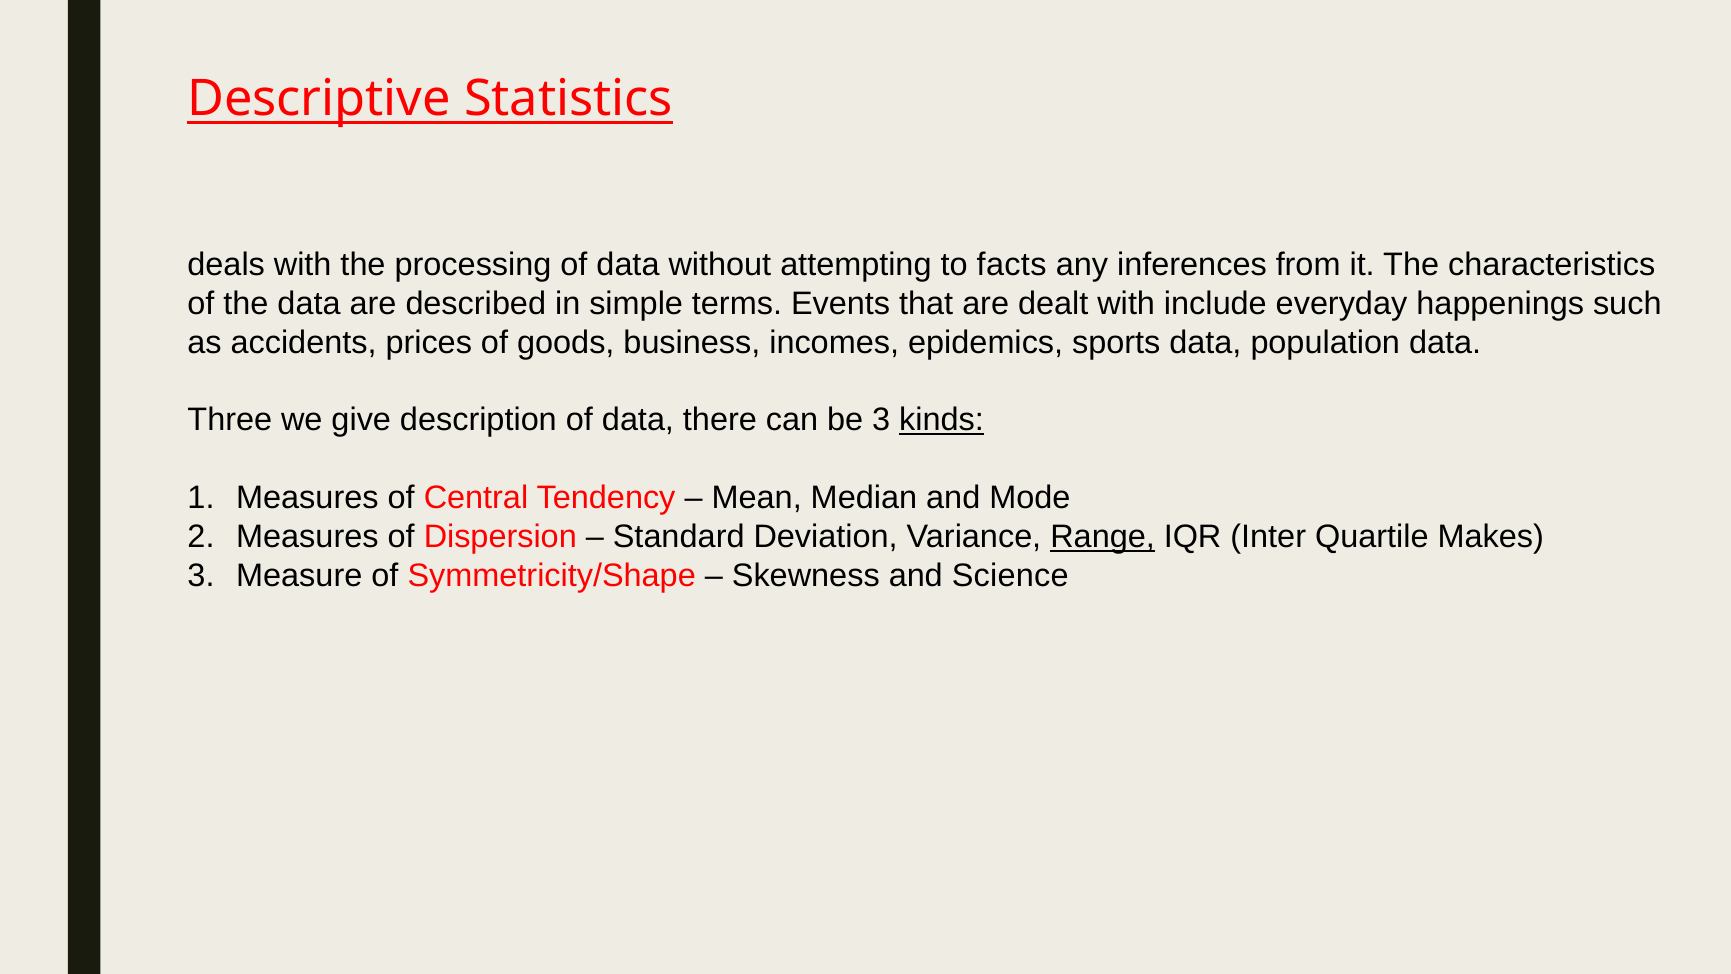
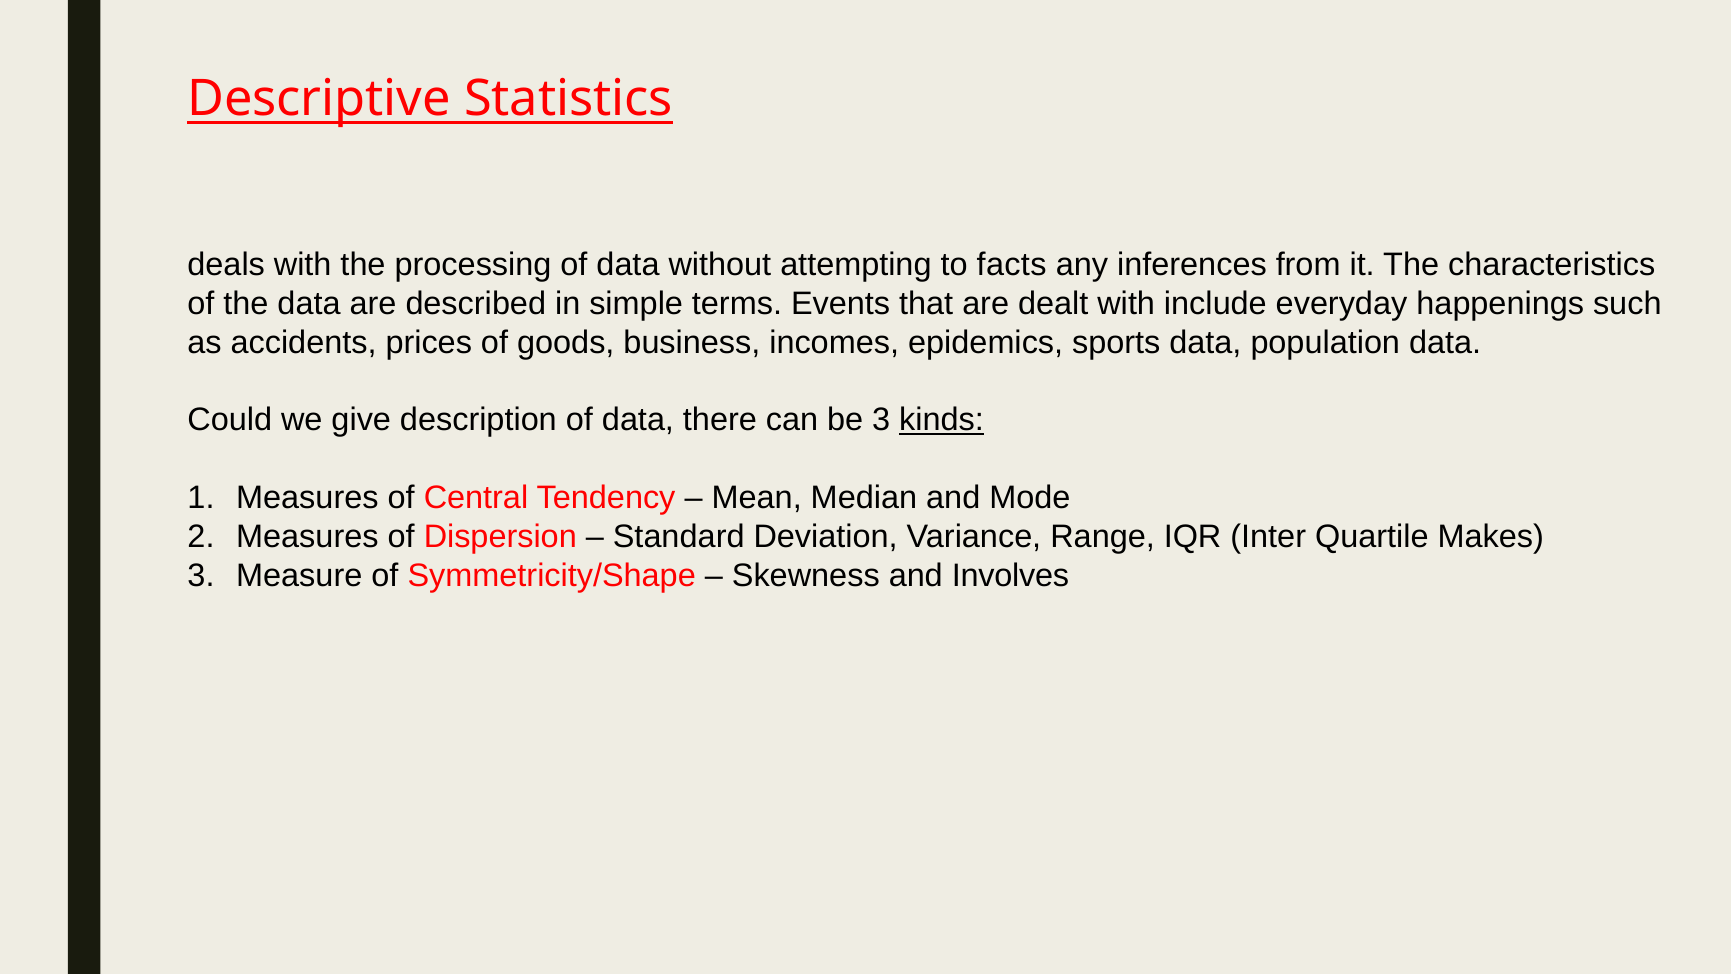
Three: Three -> Could (230, 420)
Range underline: present -> none (1103, 537)
Science: Science -> Involves (1010, 576)
